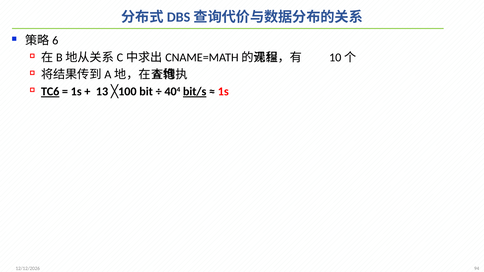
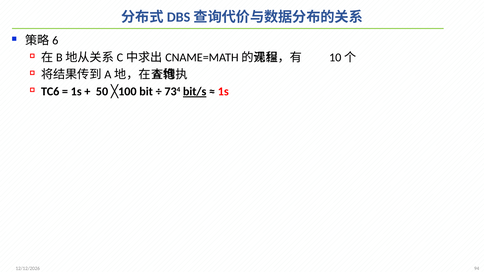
TC6 underline: present -> none (50, 92)
13: 13 -> 50 (102, 92)
40: 40 -> 73 (171, 92)
